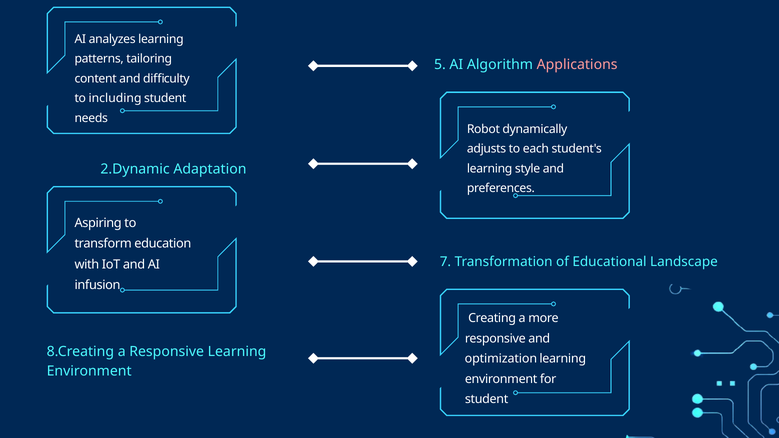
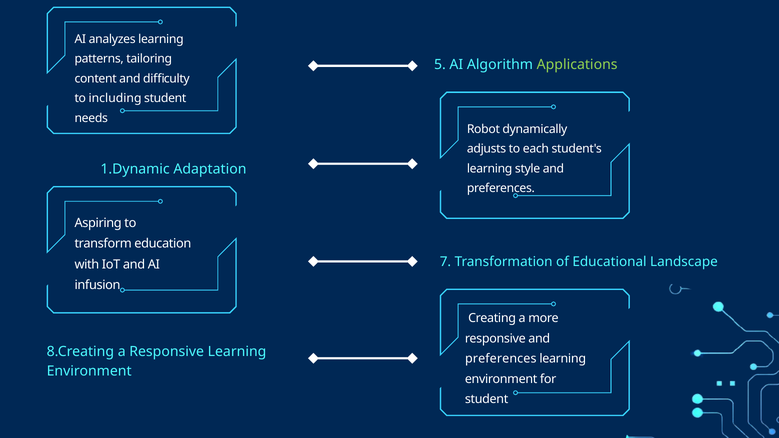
Applications colour: pink -> light green (577, 64)
2.Dynamic: 2.Dynamic -> 1.Dynamic (135, 169)
optimization: optimization -> preferences (501, 359)
